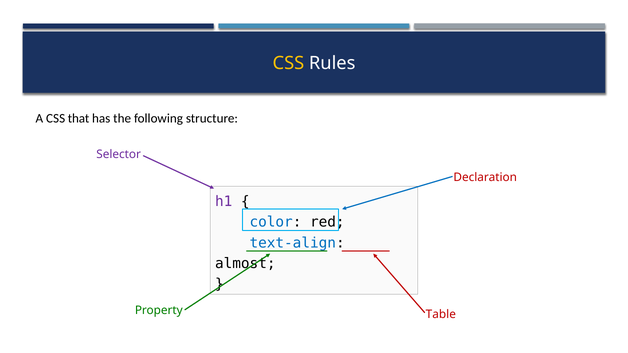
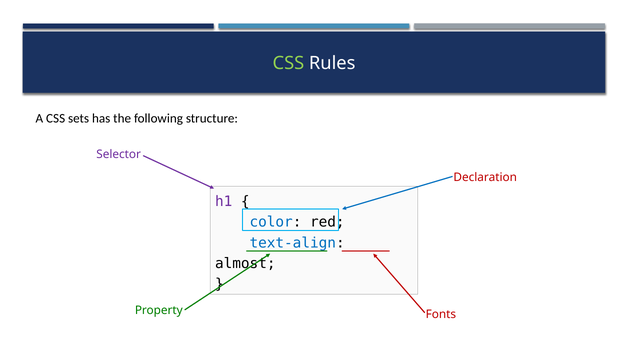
CSS colour: yellow -> light green (288, 63)
that: that -> sets (79, 119)
Table: Table -> Fonts (441, 314)
